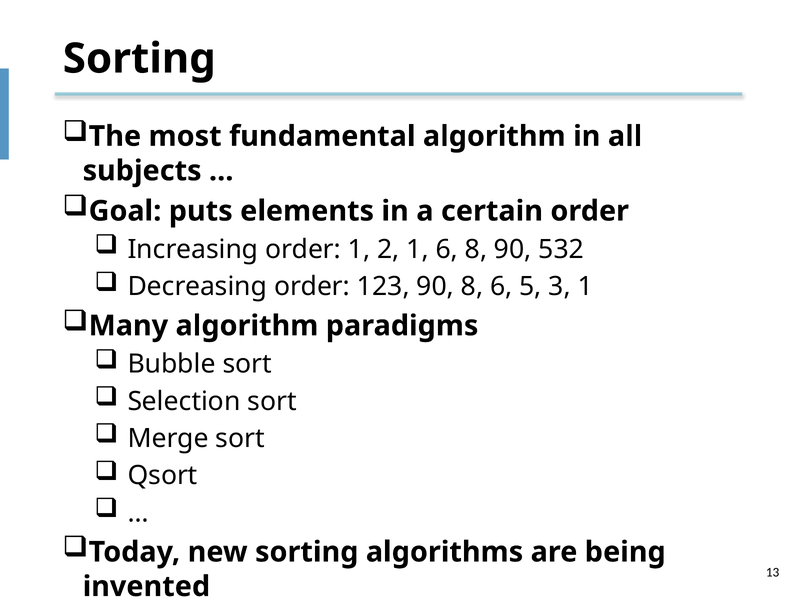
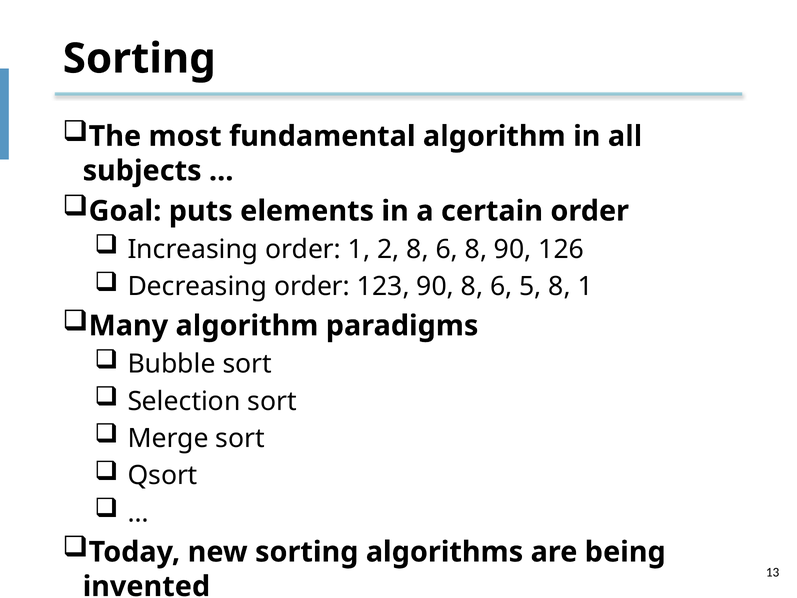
2 1: 1 -> 8 (418, 249)
532: 532 -> 126 (561, 249)
5 3: 3 -> 8 (560, 287)
